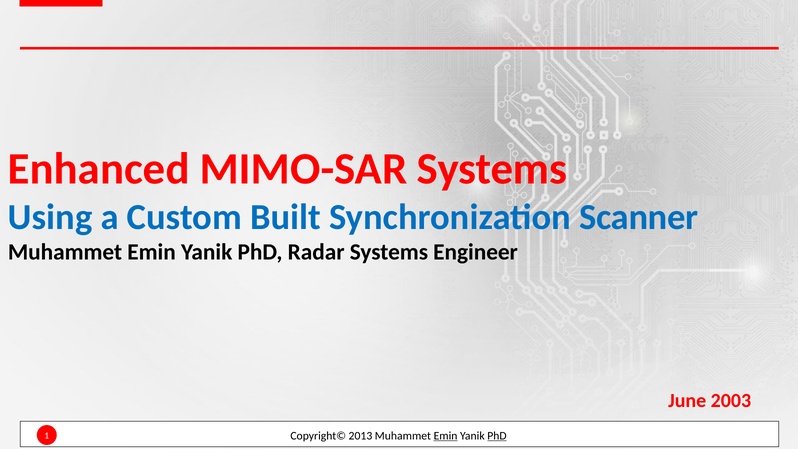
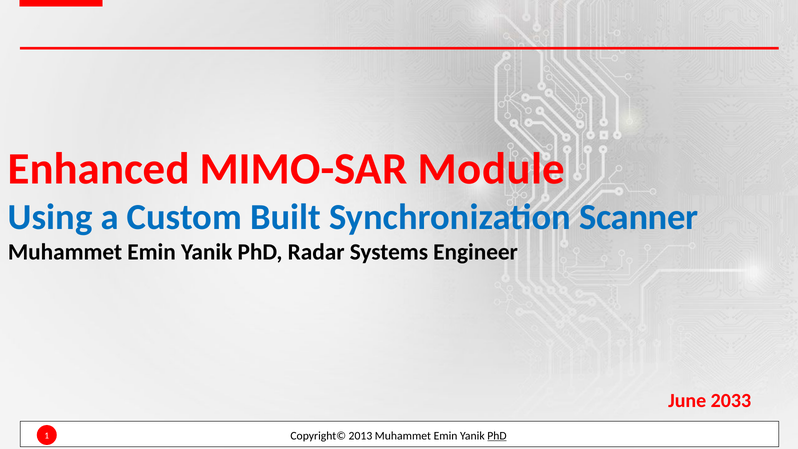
MIMO-SAR Systems: Systems -> Module (491, 169)
2003: 2003 -> 2033 (731, 400)
Emin underline: present -> none (446, 436)
